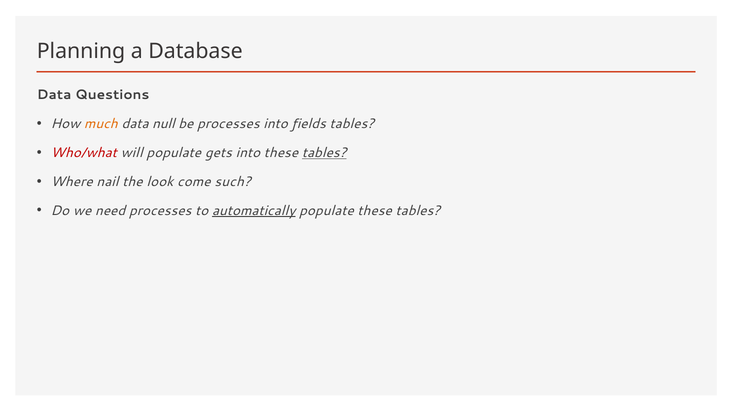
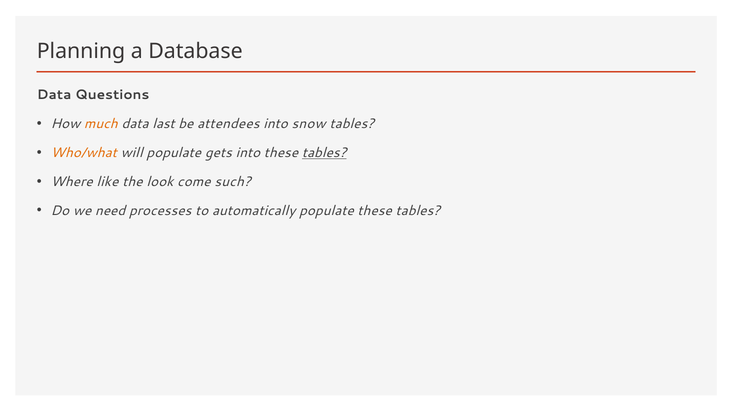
null: null -> last (164, 124)
be processes: processes -> attendees (228, 124)
fields: fields -> snow (309, 124)
Who/what colour: red -> orange (84, 153)
nail: nail -> like (107, 182)
automatically underline: present -> none (254, 211)
